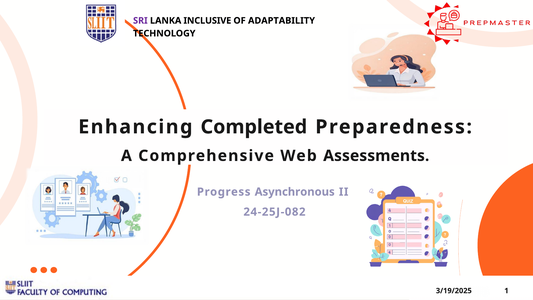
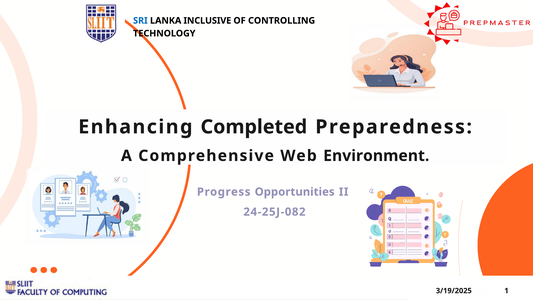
SRI colour: purple -> blue (140, 21)
ADAPTABILITY: ADAPTABILITY -> CONTROLLING (282, 21)
Assessments: Assessments -> Environment (376, 156)
Asynchronous: Asynchronous -> Opportunities (295, 192)
